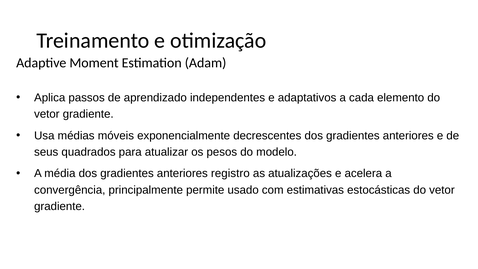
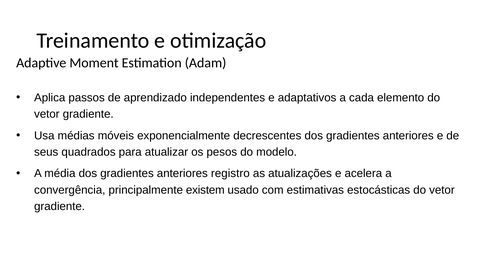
permite: permite -> existem (205, 190)
